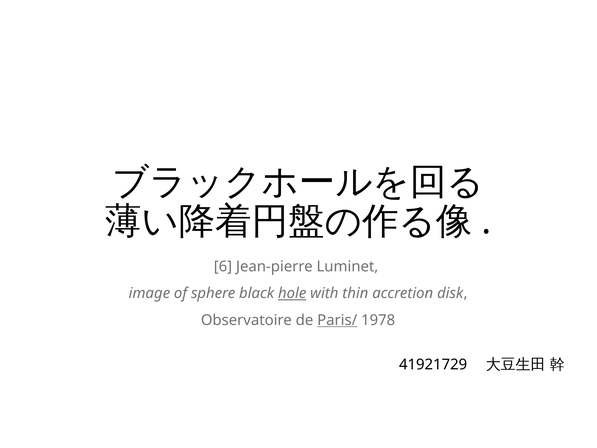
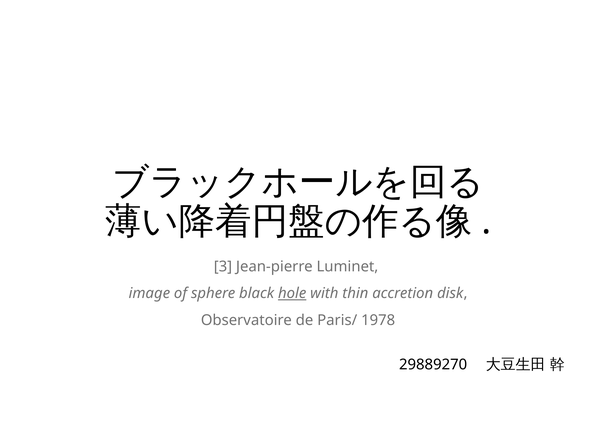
6: 6 -> 3 (223, 266)
Paris/ underline: present -> none (337, 320)
41921729: 41921729 -> 29889270 (433, 364)
